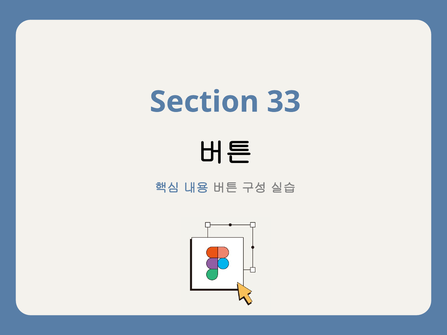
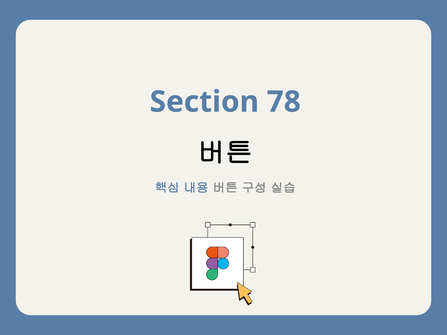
33: 33 -> 78 (284, 102)
